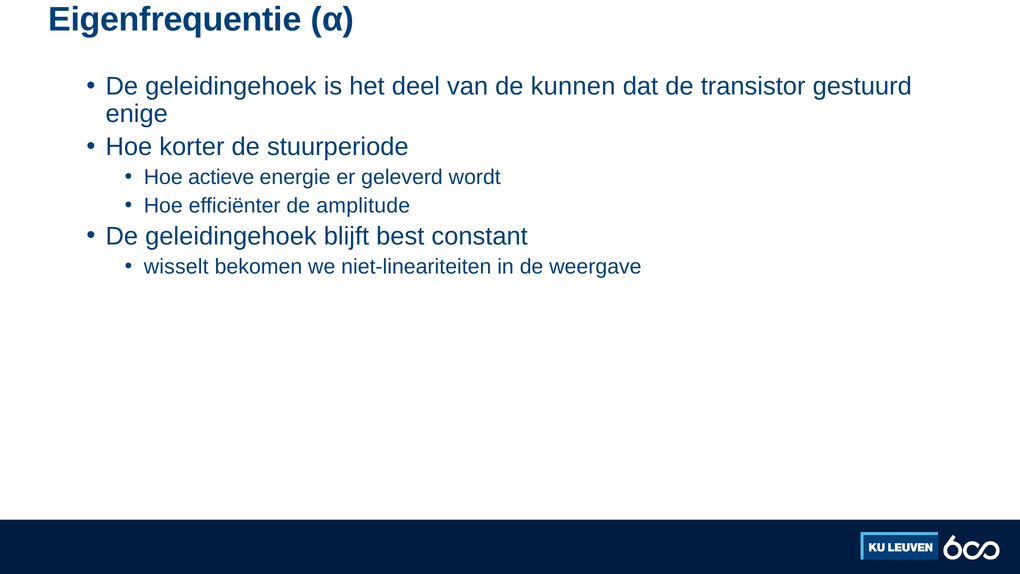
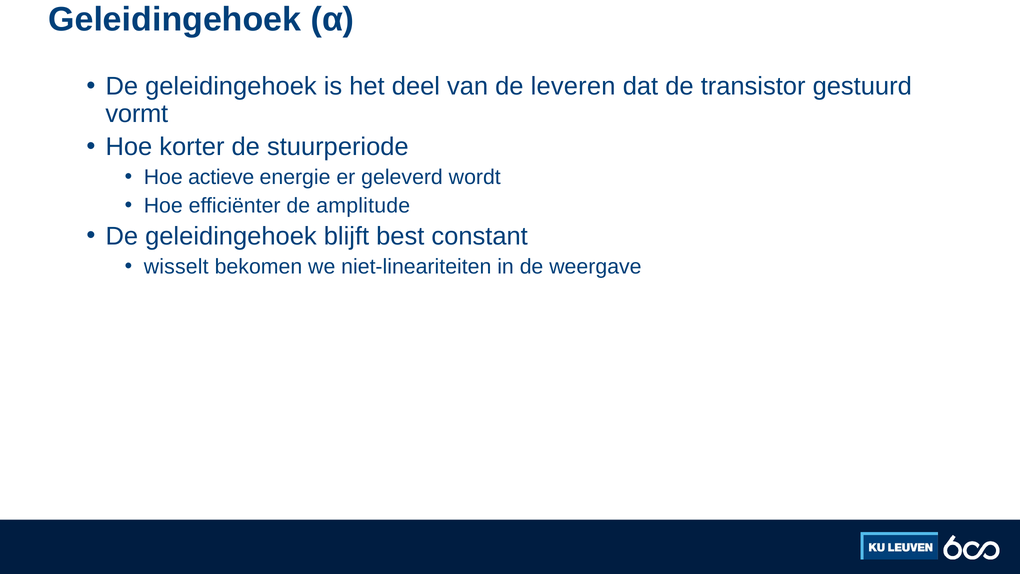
Eigenfrequentie: Eigenfrequentie -> Geleidingehoek (175, 19)
kunnen: kunnen -> leveren (573, 86)
enige: enige -> vormt (137, 114)
